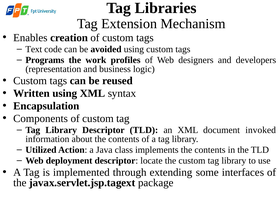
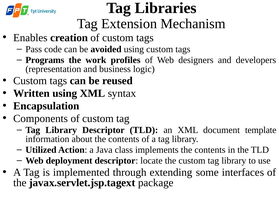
Text: Text -> Pass (34, 49)
invoked: invoked -> template (261, 130)
